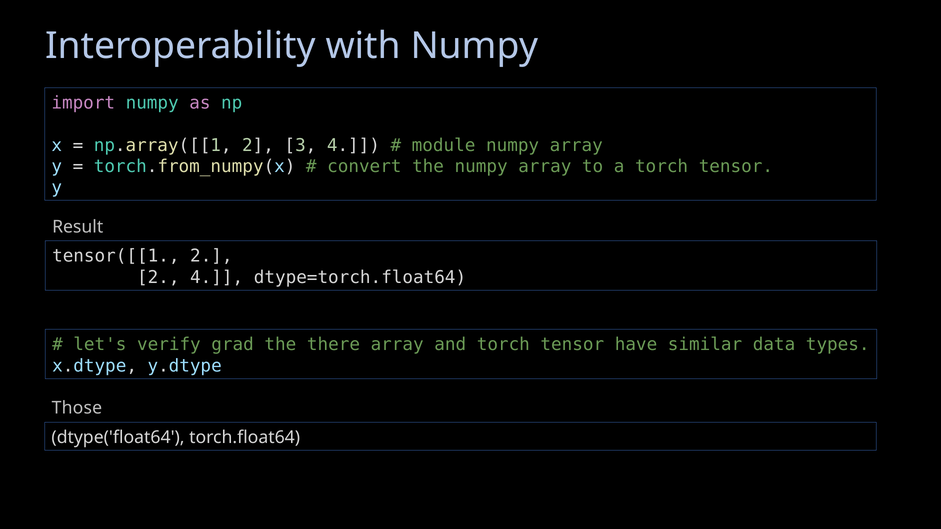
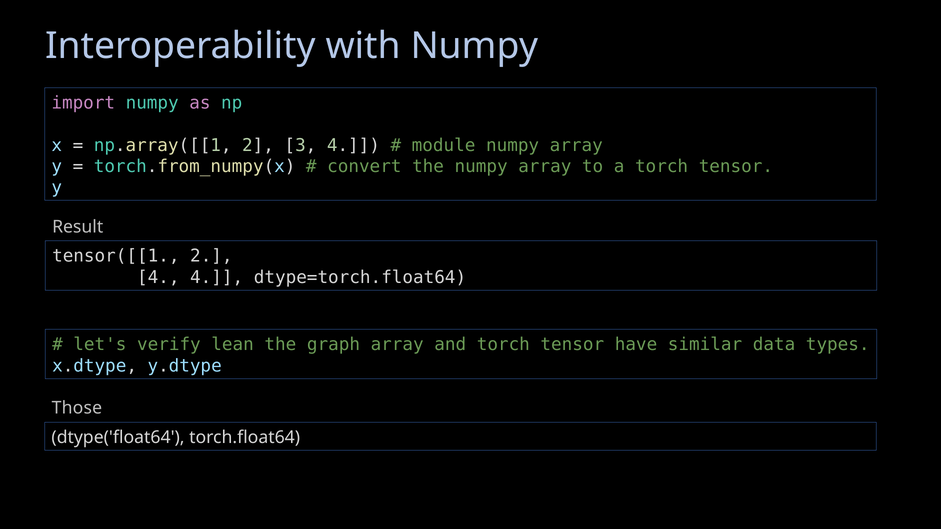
2: 2 -> 4 (158, 277)
grad: grad -> lean (233, 345)
there: there -> graph (333, 345)
